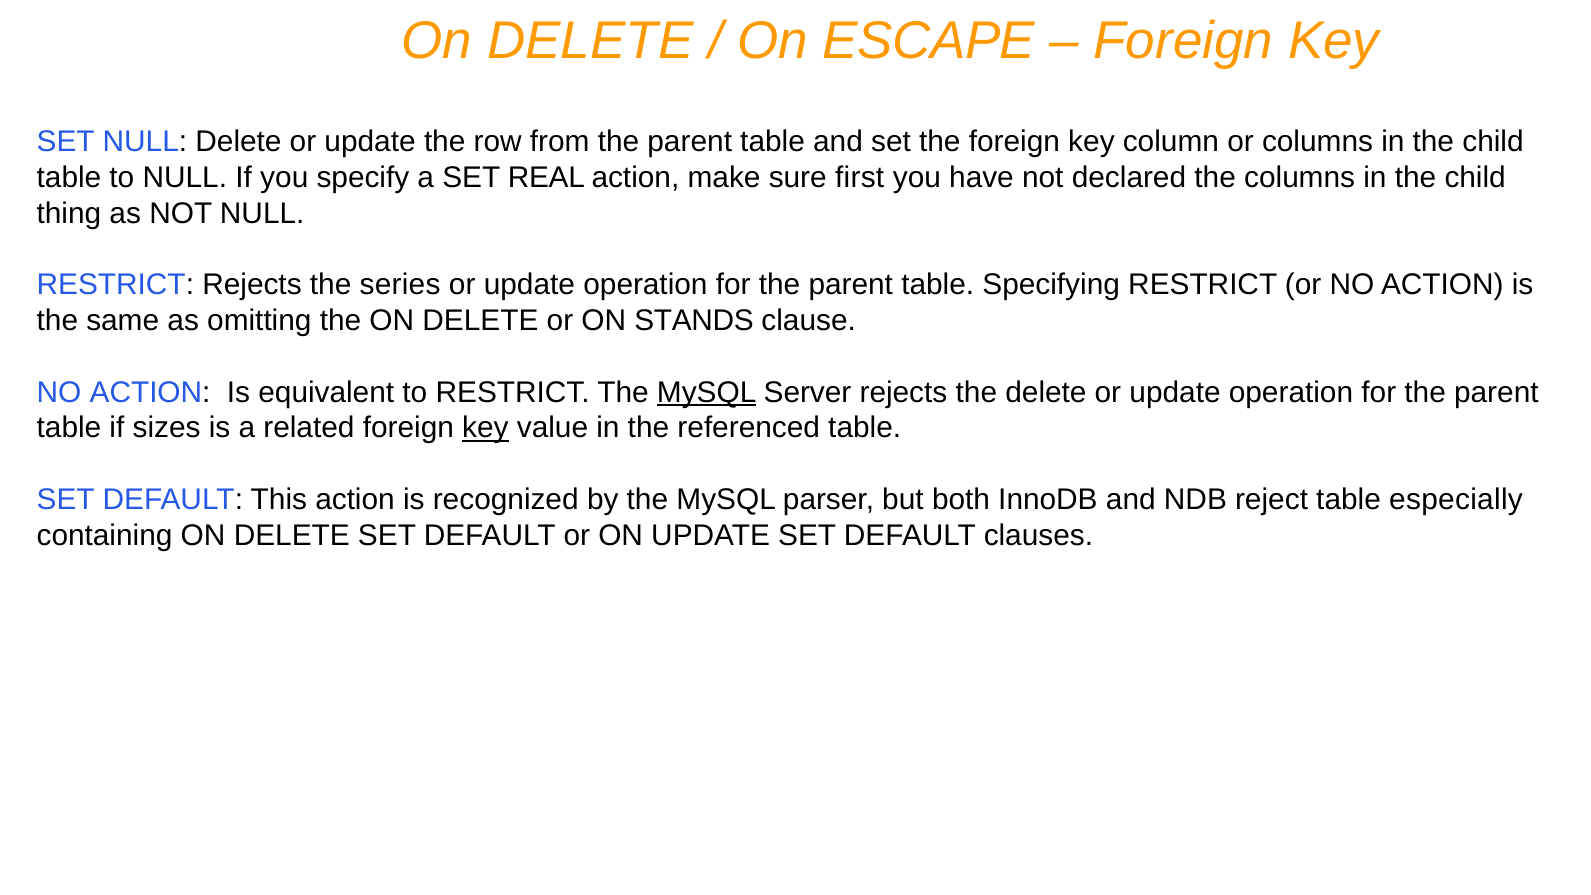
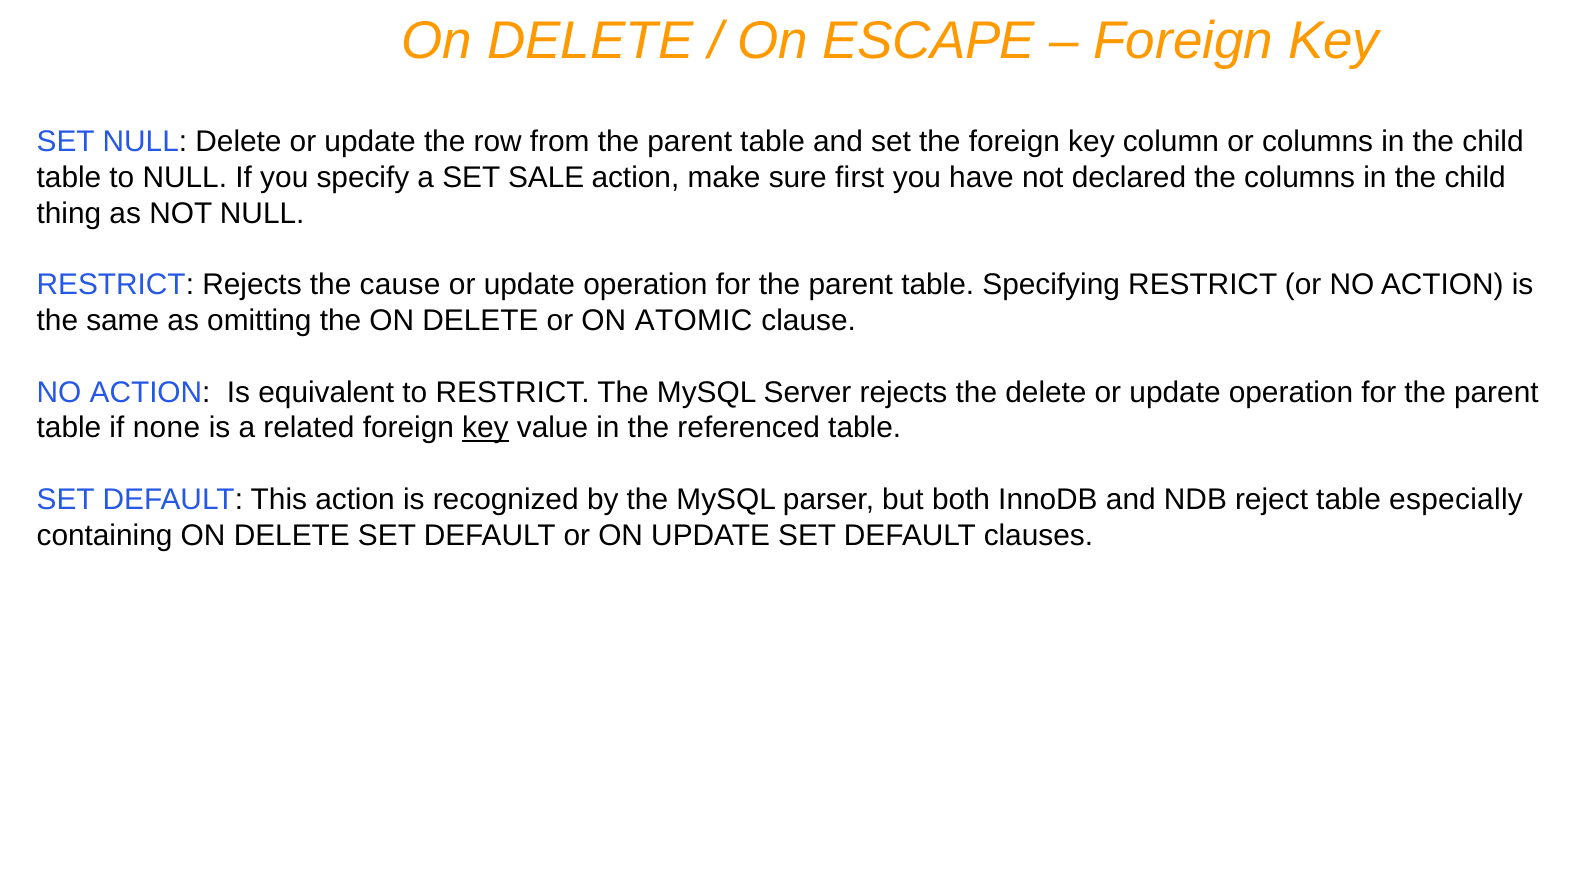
REAL: REAL -> SALE (546, 177)
series: series -> cause (400, 285)
STANDS: STANDS -> ATOMIC (694, 321)
MySQL underline: present -> none (707, 392)
sizes: sizes -> none (166, 428)
